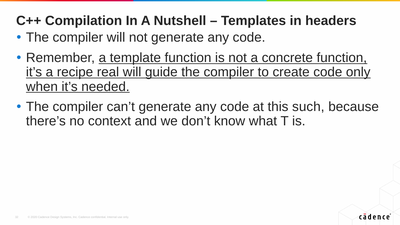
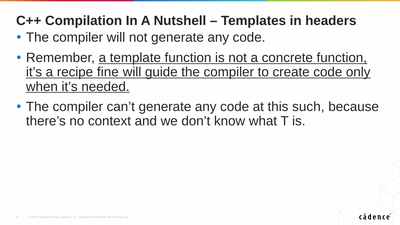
real: real -> fine (108, 72)
